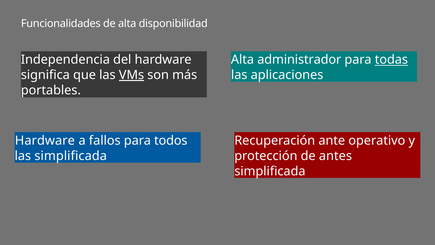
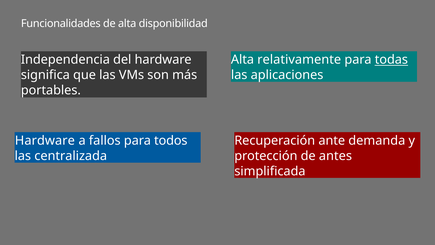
administrador: administrador -> relativamente (299, 60)
VMs underline: present -> none (131, 75)
operativo: operativo -> demanda (377, 140)
las simplificada: simplificada -> centralizada (71, 156)
